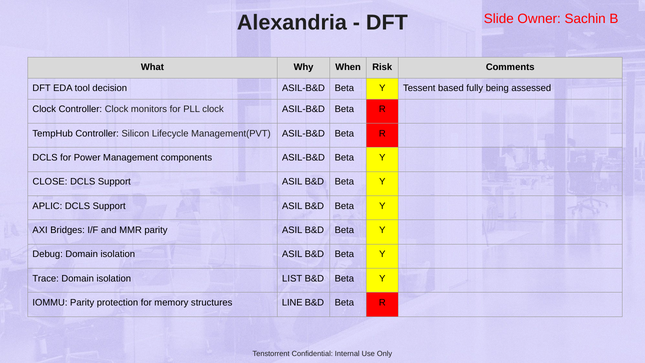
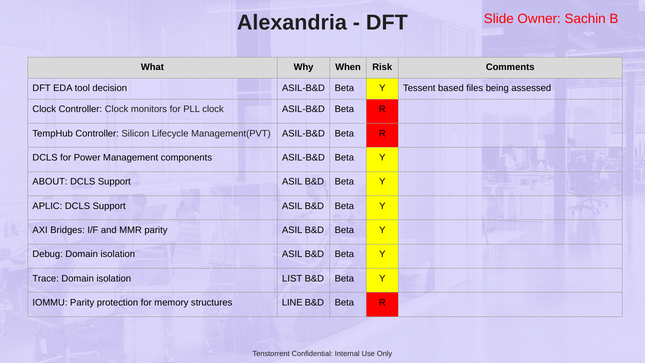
fully: fully -> files (475, 88)
CLOSE: CLOSE -> ABOUT (50, 182)
